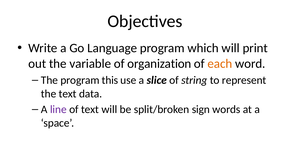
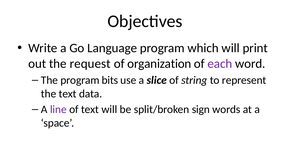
variable: variable -> request (90, 64)
each colour: orange -> purple (220, 64)
this: this -> bits (110, 80)
